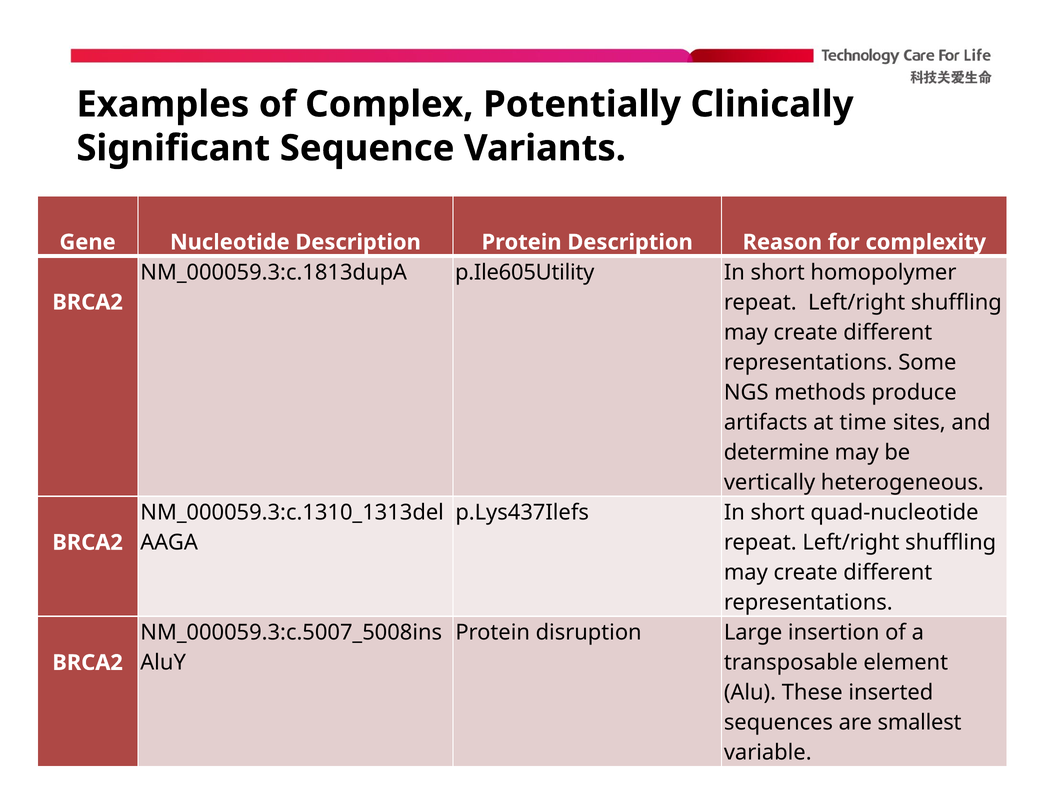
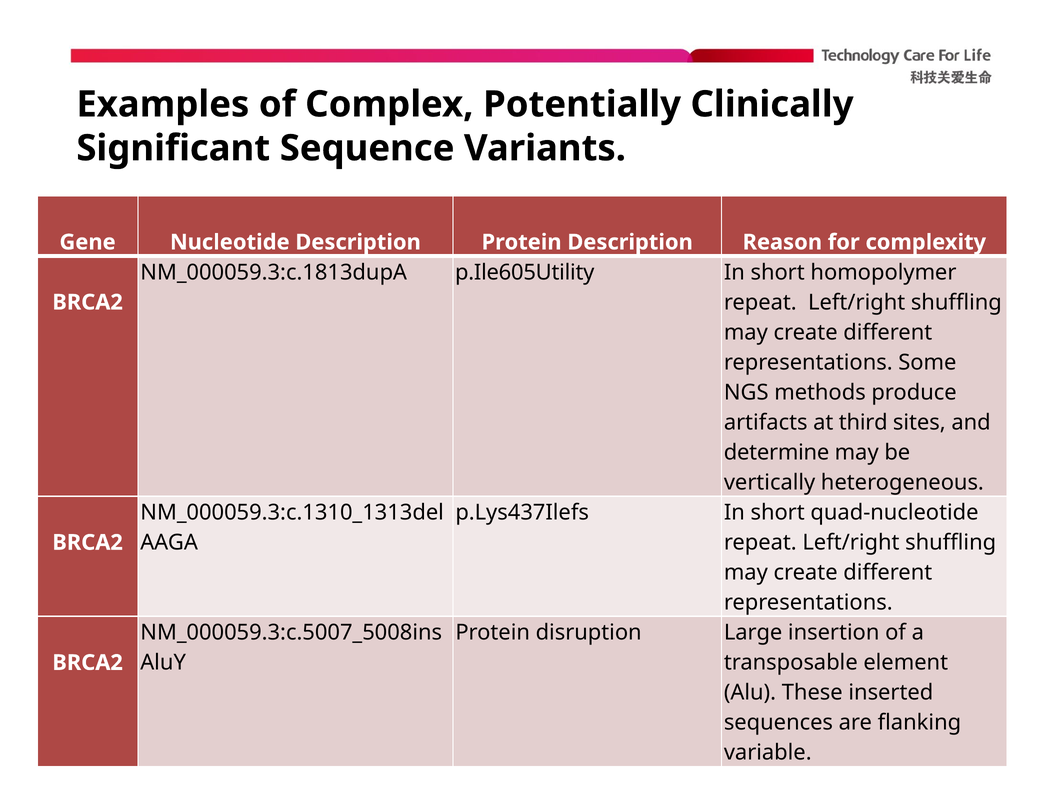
time: time -> third (863, 422)
smallest: smallest -> flanking (919, 722)
